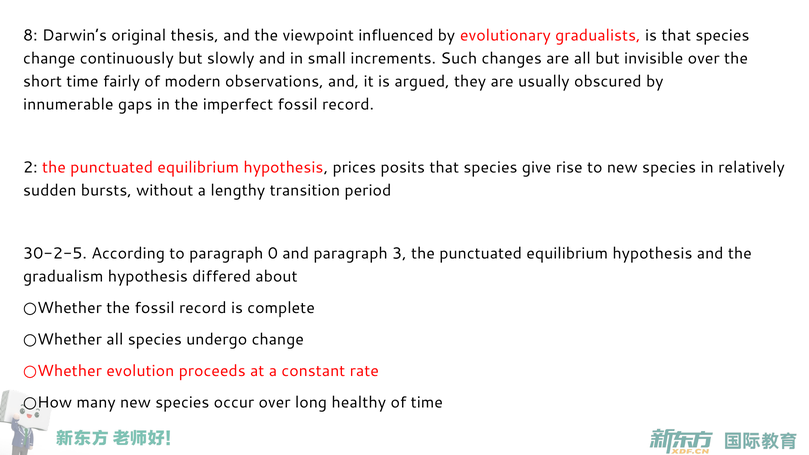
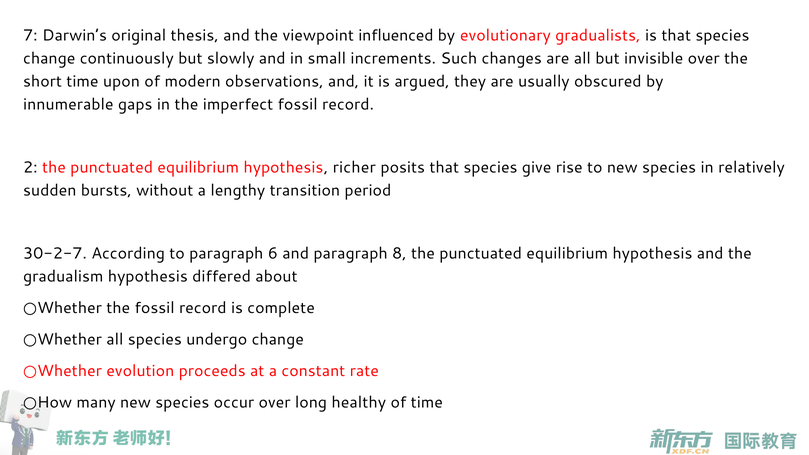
8: 8 -> 7 (30, 36)
fairly: fairly -> upon (121, 82)
prices: prices -> richer (354, 168)
30-2-5: 30-2-5 -> 30-2-7 (55, 254)
0: 0 -> 6 (273, 254)
3: 3 -> 8 (399, 254)
